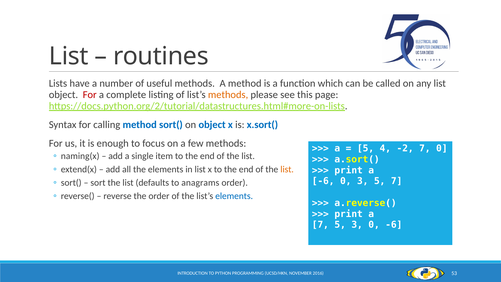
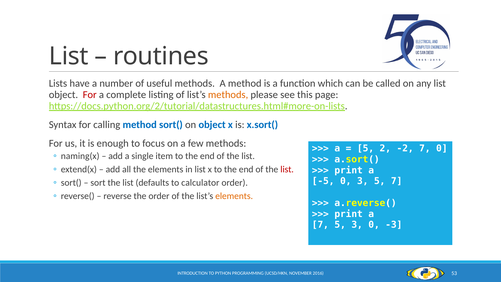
4: 4 -> 2 (385, 148)
list colour: orange -> red (287, 169)
-6: -6 -> -5 (323, 181)
anagrams: anagrams -> calculator (200, 183)
elements colour: blue -> orange (234, 196)
0 -6: -6 -> -3 (394, 225)
